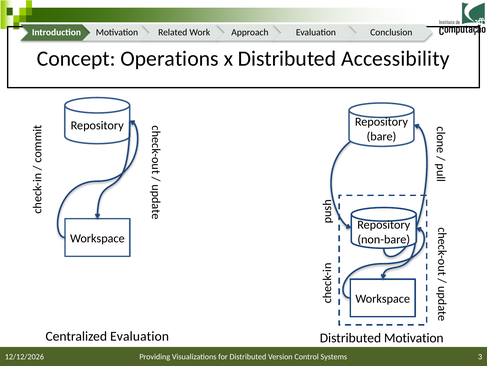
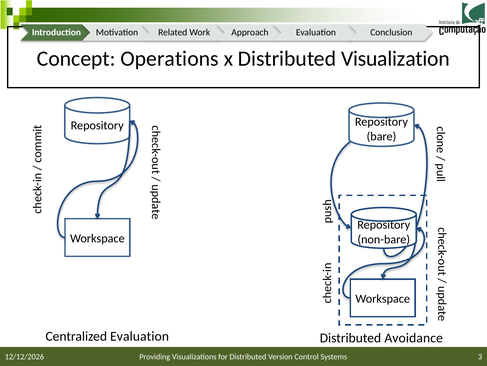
Accessibility: Accessibility -> Visualization (395, 59)
Distributed Motivation: Motivation -> Avoidance (414, 337)
